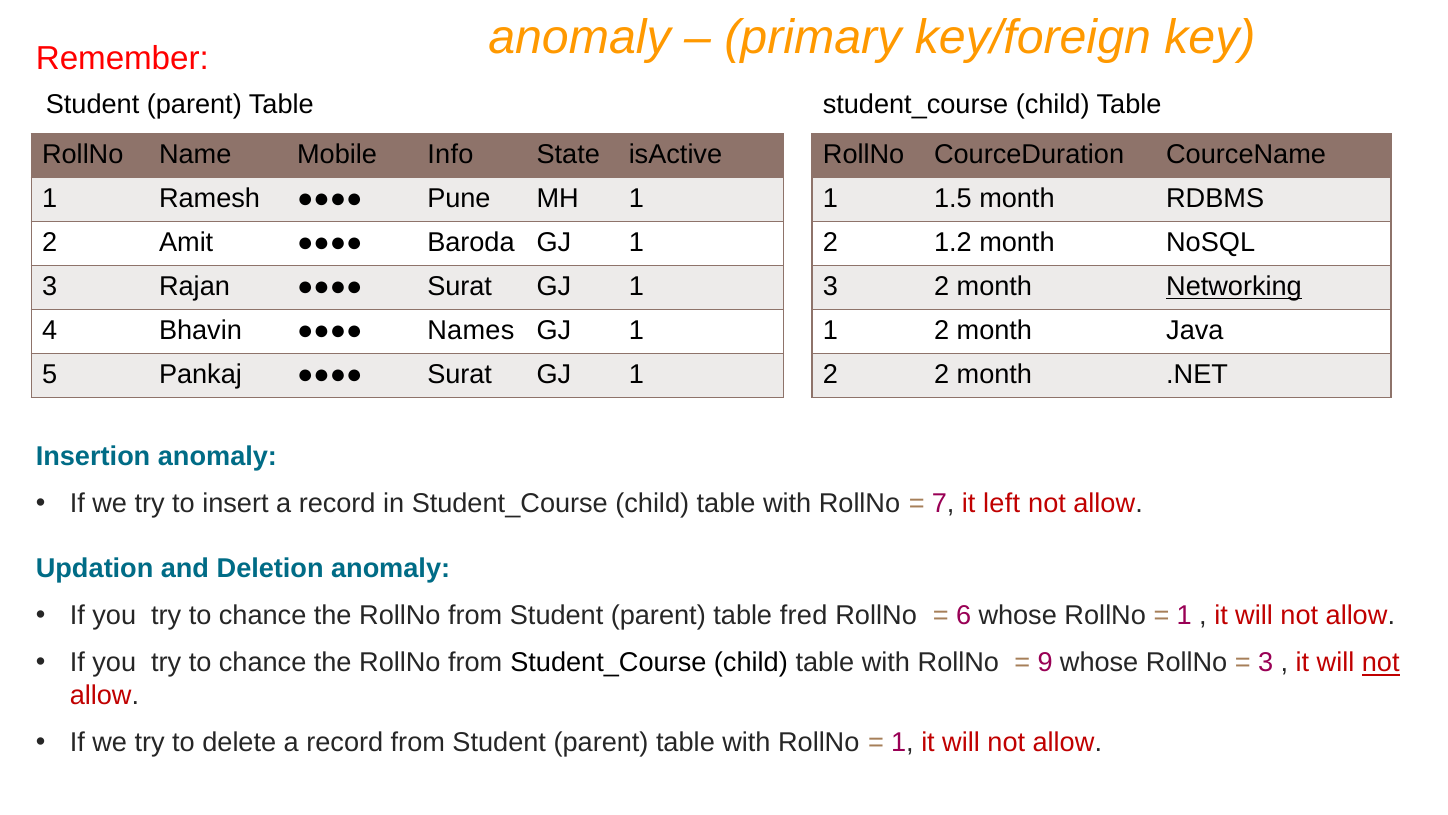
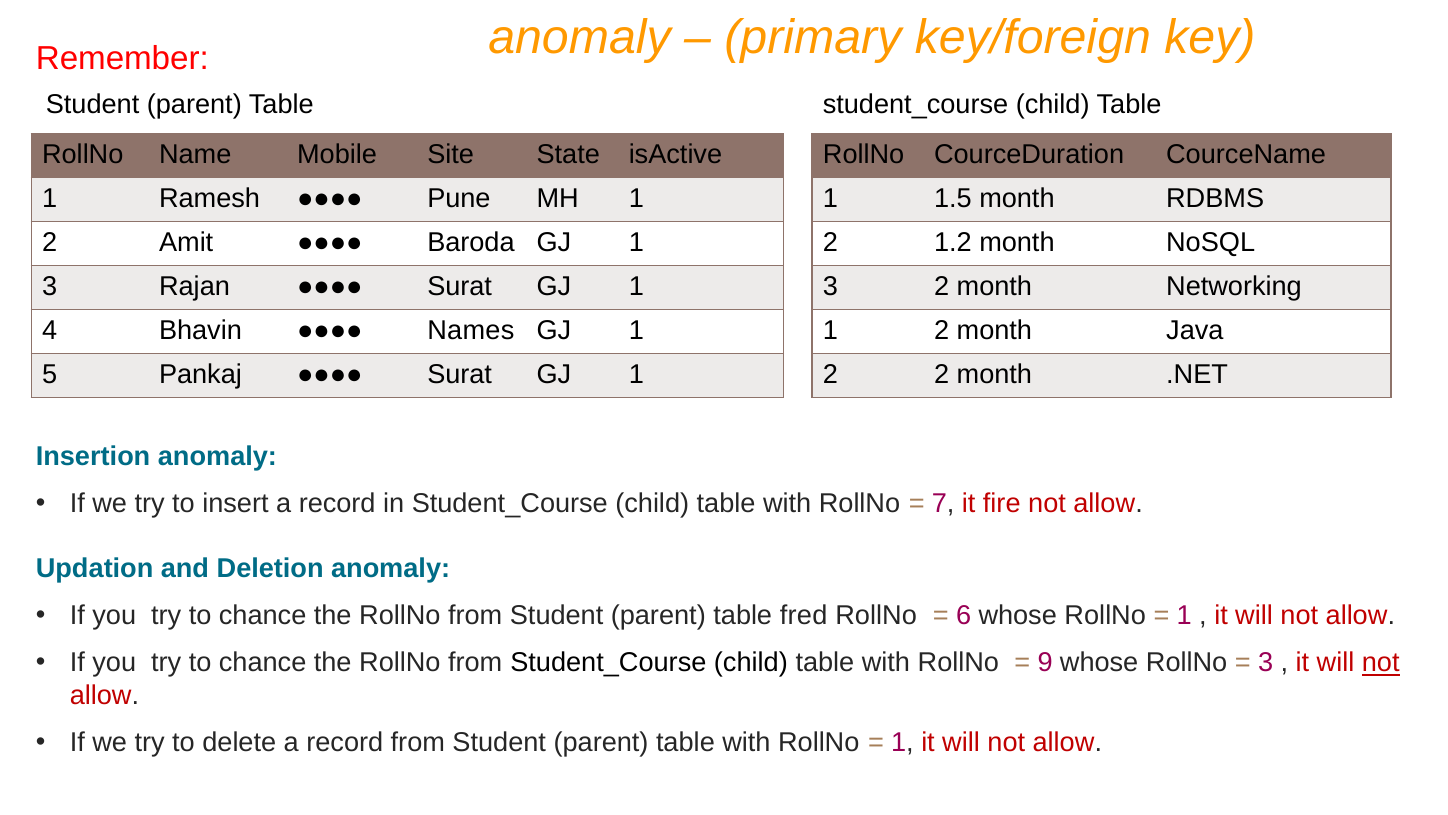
Info: Info -> Site (451, 155)
Networking underline: present -> none (1234, 287)
left: left -> fire (1002, 503)
